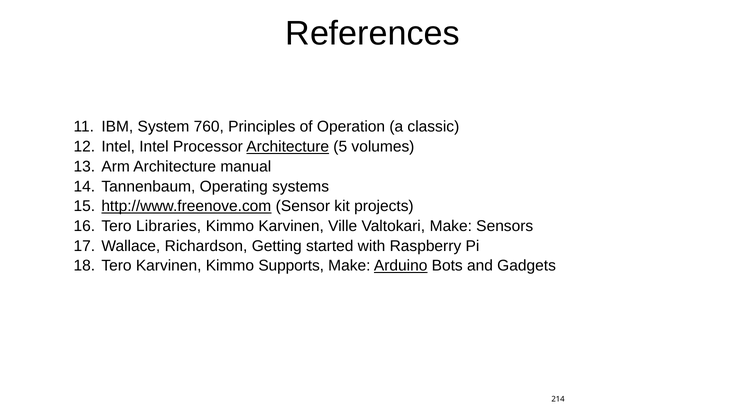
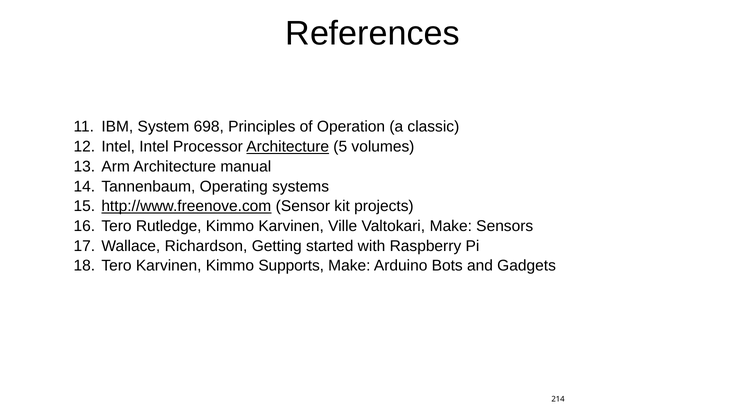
760: 760 -> 698 (209, 127)
Libraries: Libraries -> Rutledge (169, 226)
Arduino underline: present -> none (401, 266)
